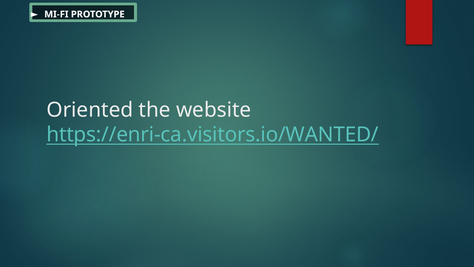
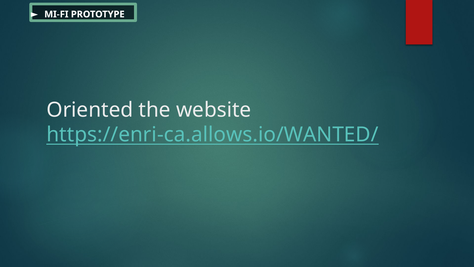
https://enri-ca.visitors.io/WANTED/: https://enri-ca.visitors.io/WANTED/ -> https://enri-ca.allows.io/WANTED/ (212, 135)
